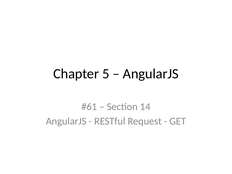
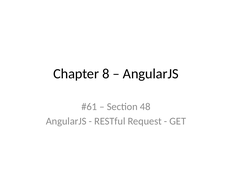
5: 5 -> 8 (106, 74)
14: 14 -> 48 (145, 107)
